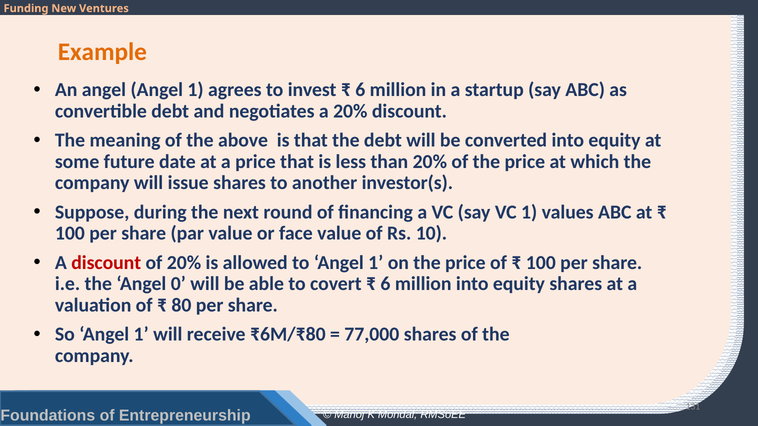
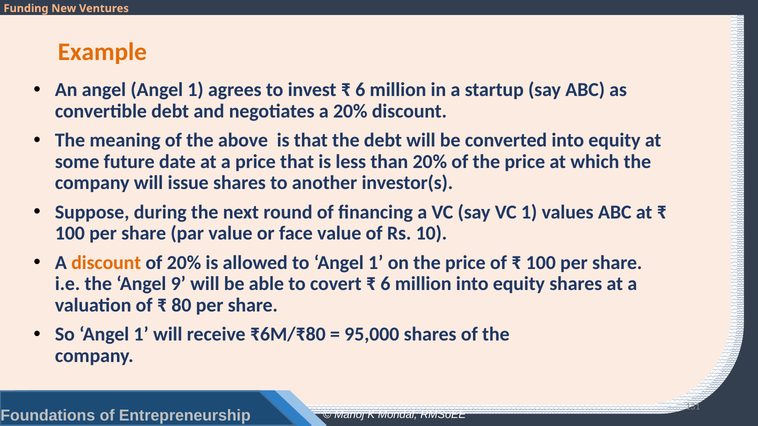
discount colour: red -> orange (106, 263)
0: 0 -> 9 (178, 284)
77,000: 77,000 -> 95,000 (372, 335)
